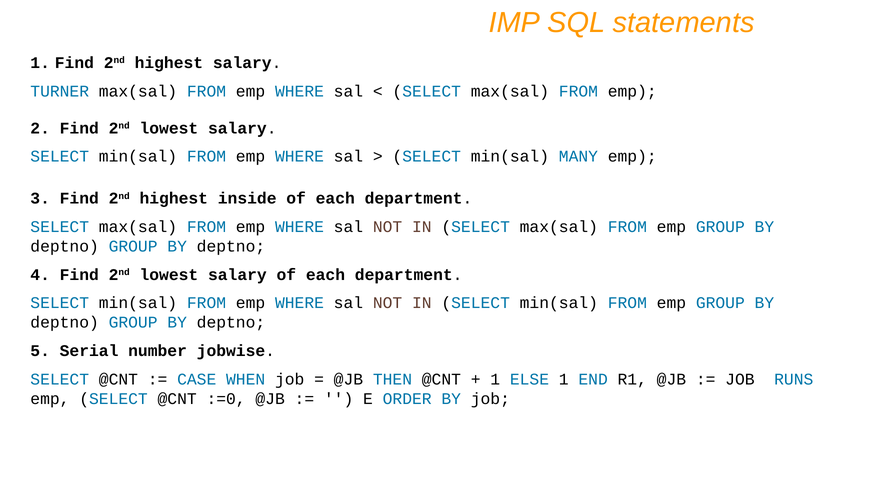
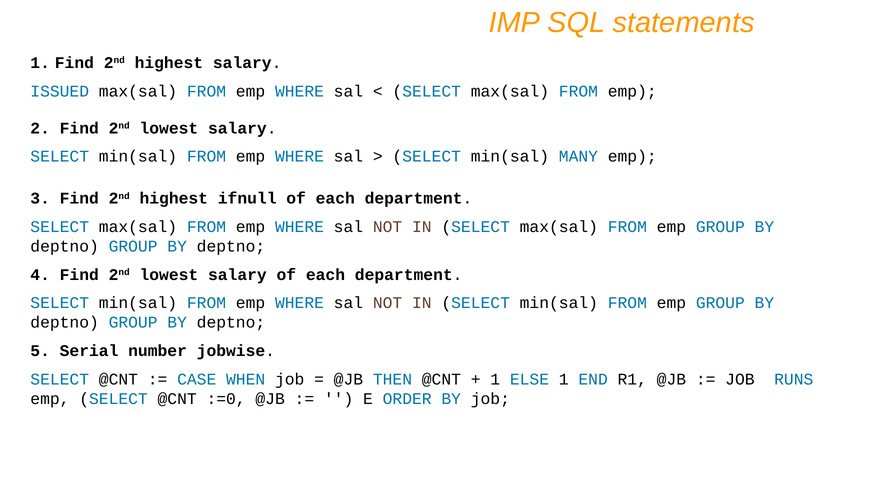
TURNER: TURNER -> ISSUED (60, 91)
inside: inside -> ifnull (247, 199)
